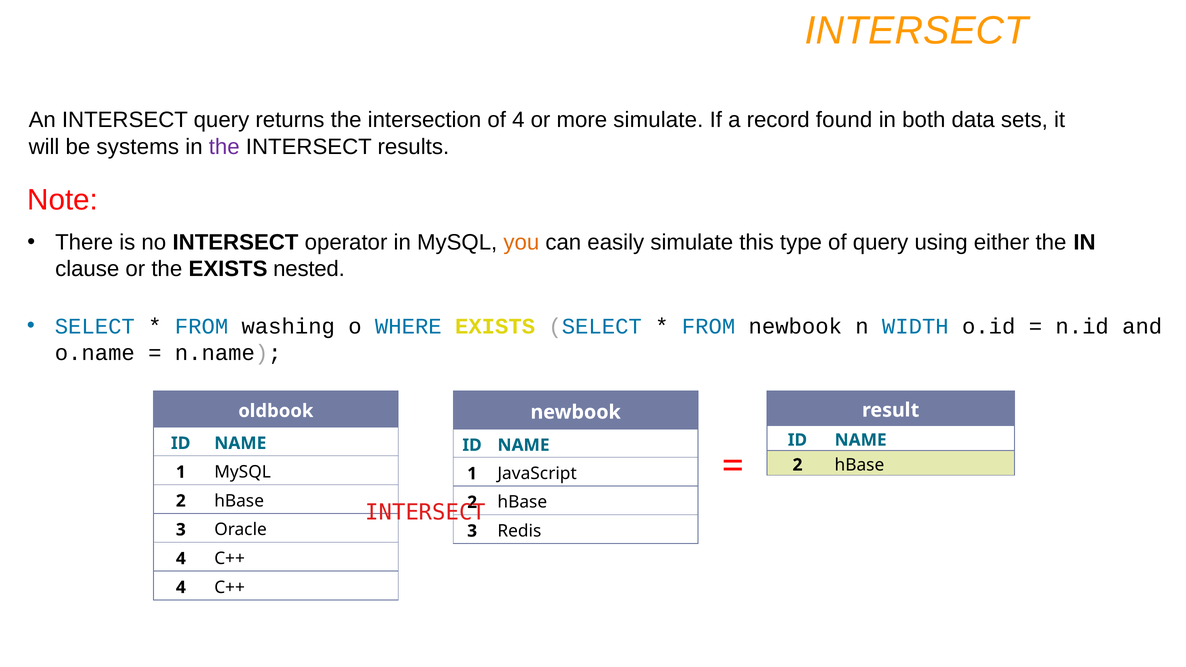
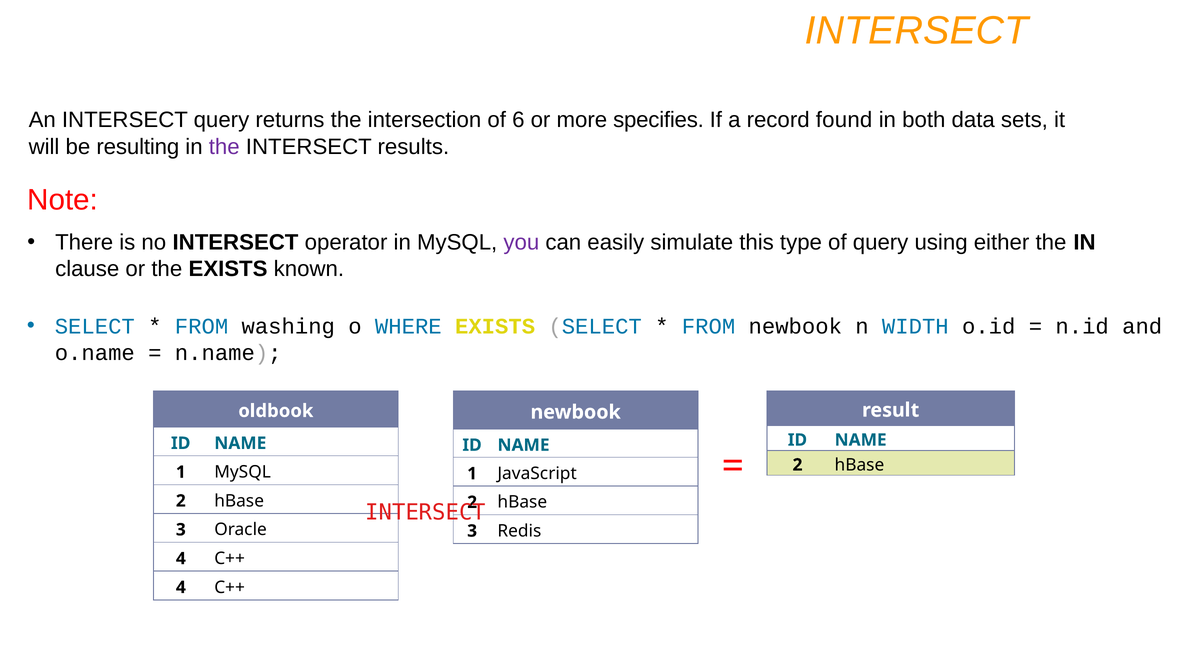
of 4: 4 -> 6 (518, 120)
more simulate: simulate -> specifies (658, 120)
systems: systems -> resulting (138, 147)
you colour: orange -> purple (521, 243)
nested: nested -> known (309, 269)
